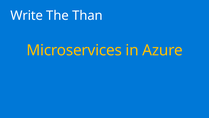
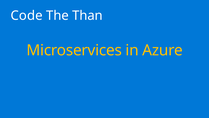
Write: Write -> Code (27, 16)
